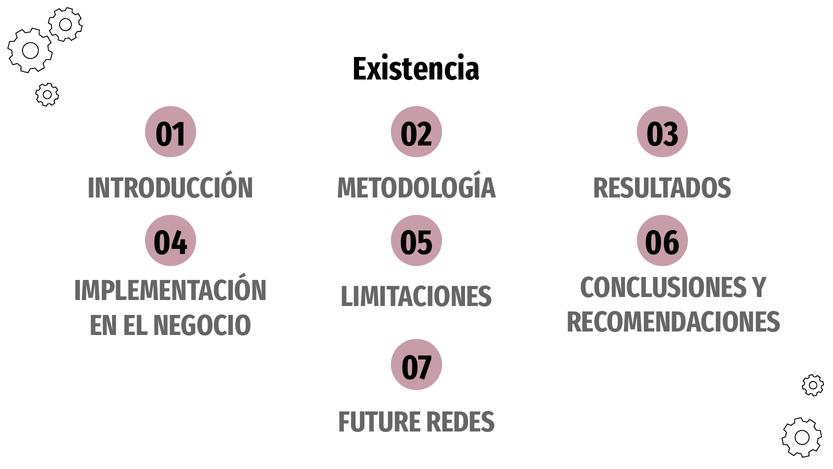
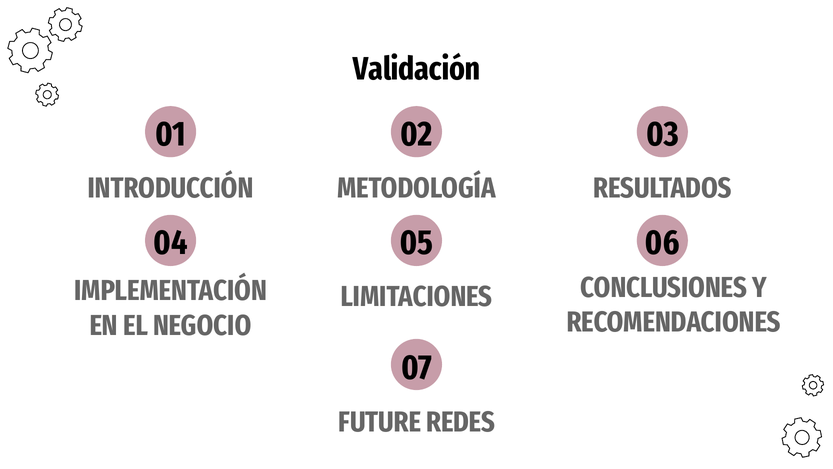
Existencia: Existencia -> Validación (417, 69)
